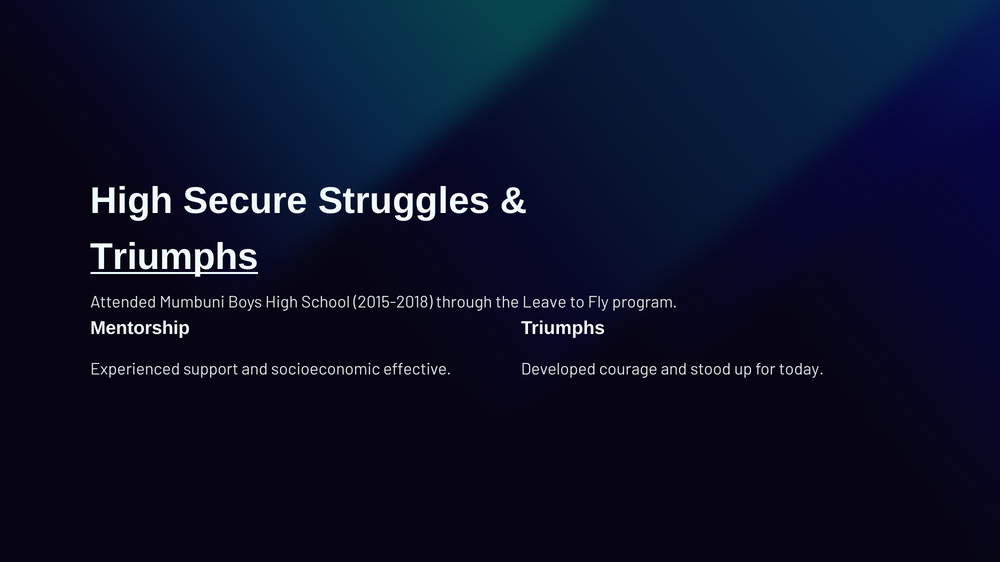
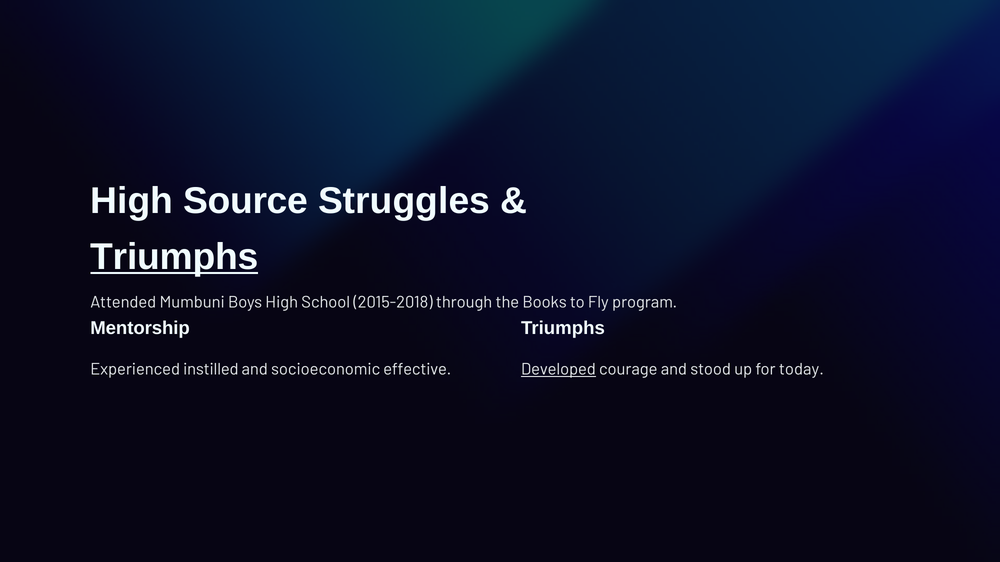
Secure: Secure -> Source (246, 201)
Leave: Leave -> Books (545, 303)
support: support -> instilled (211, 370)
Developed underline: none -> present (558, 370)
